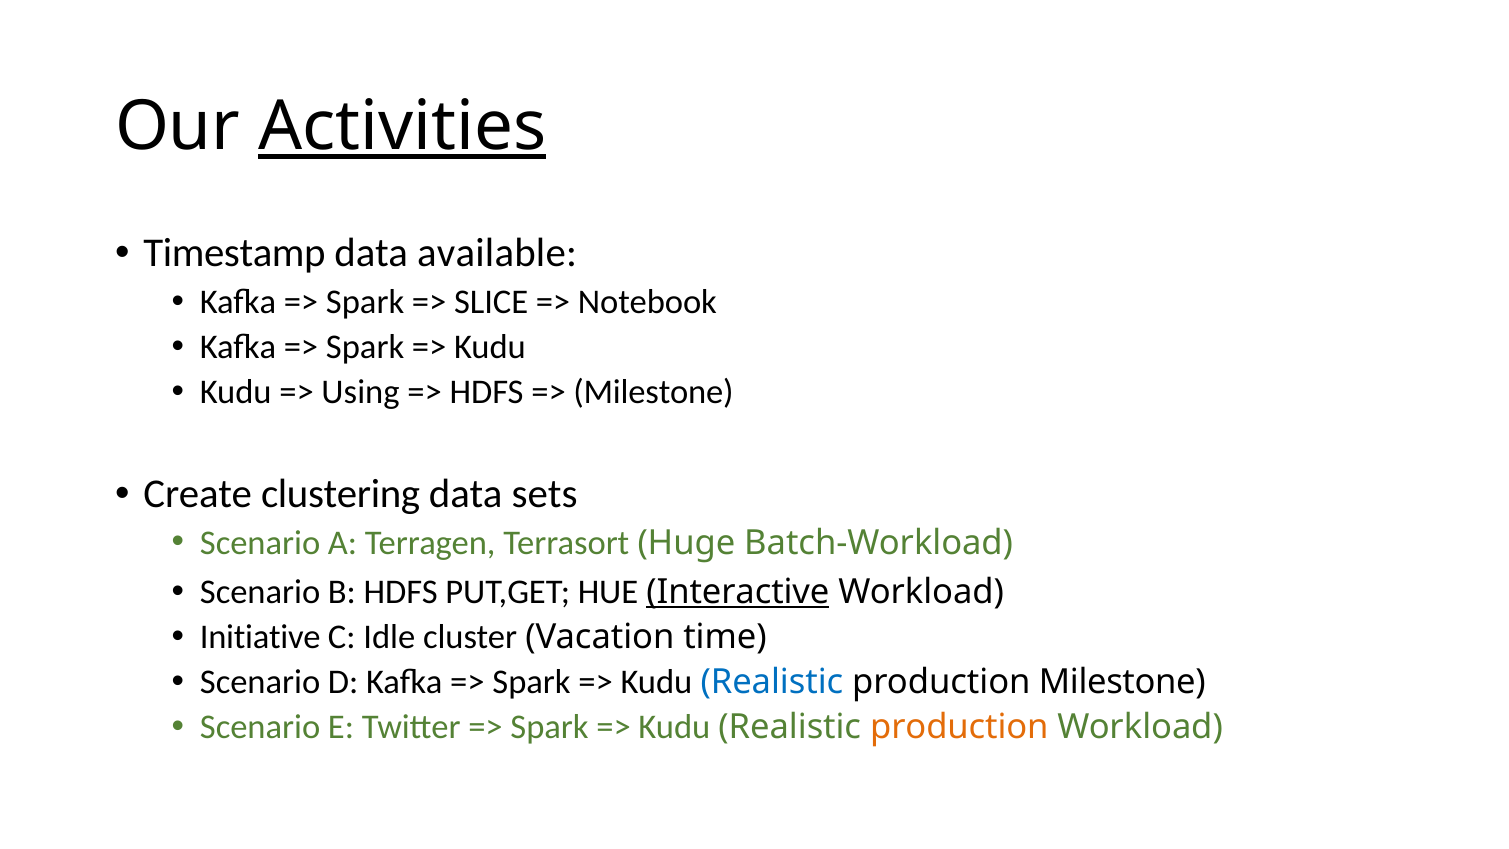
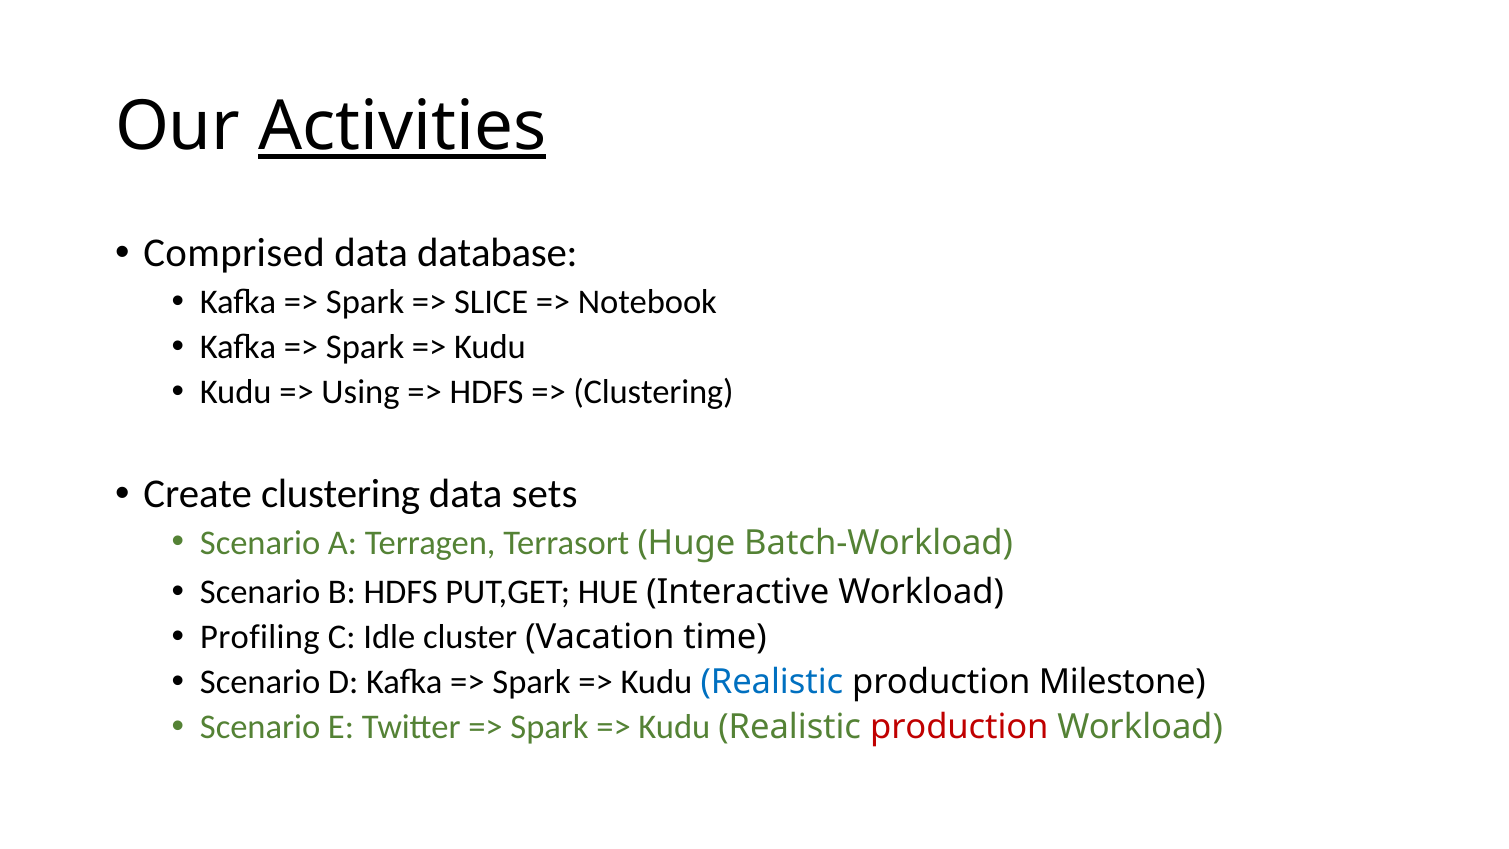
Timestamp: Timestamp -> Comprised (234, 253)
available: available -> database (497, 253)
Milestone: Milestone -> Clustering (653, 392)
Interactive underline: present -> none (738, 592)
Initiative: Initiative -> Profiling (260, 637)
production colour: orange -> red (959, 727)
